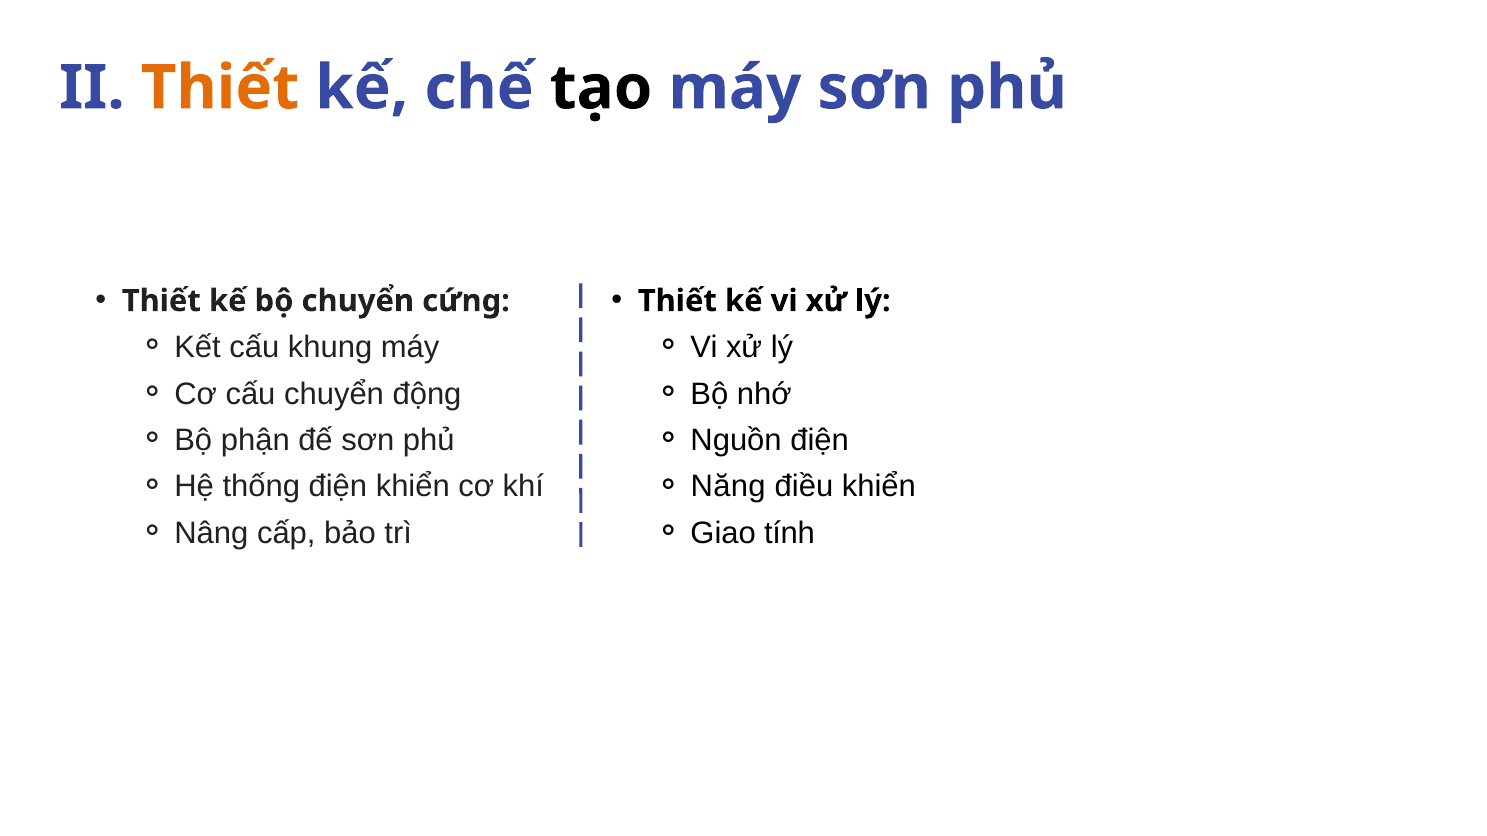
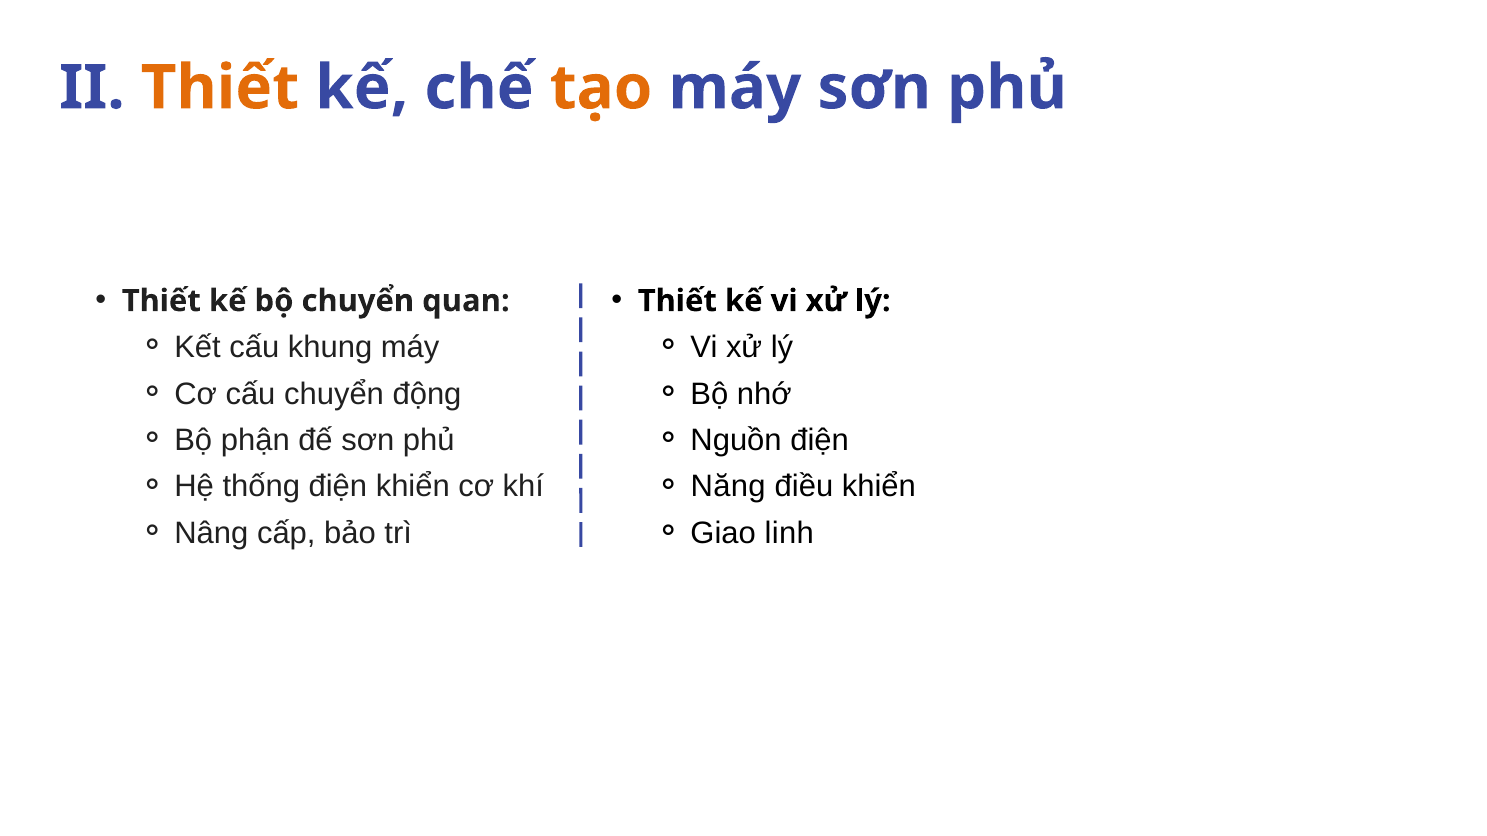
tạo colour: black -> orange (601, 88)
cứng: cứng -> quan (466, 301)
tính: tính -> linh (789, 534)
